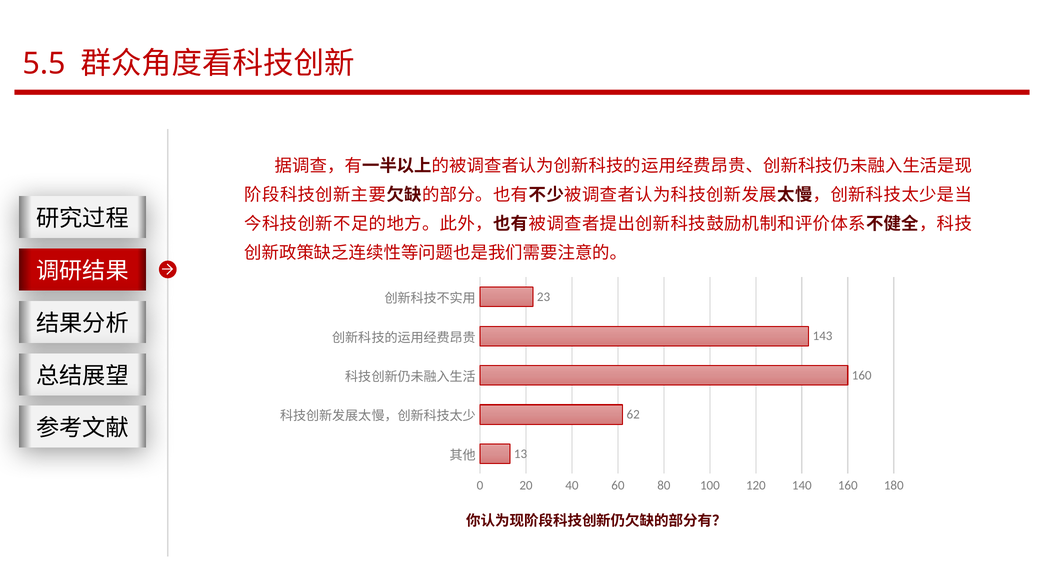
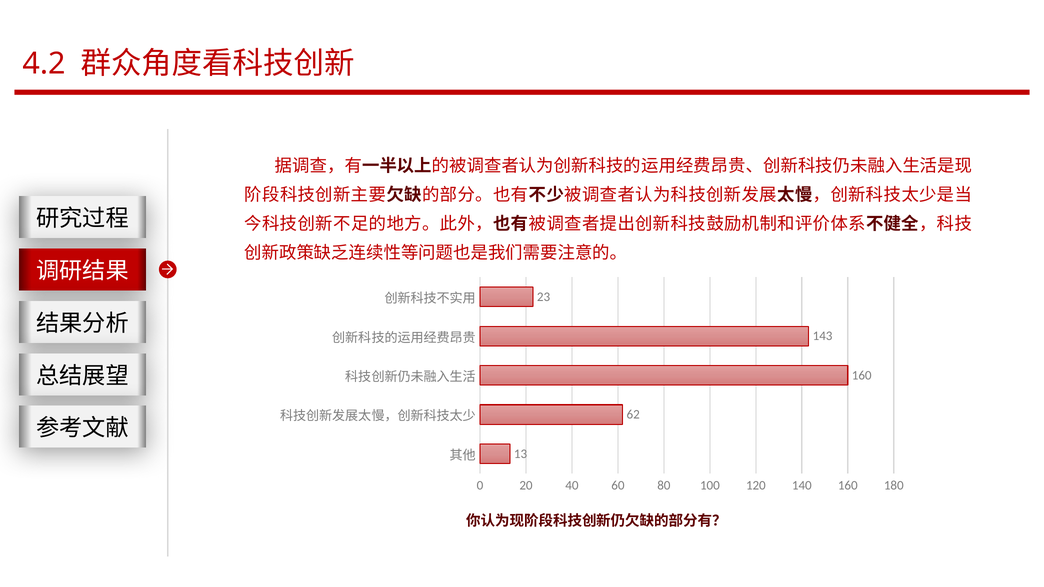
5.5: 5.5 -> 4.2 (44, 64)
